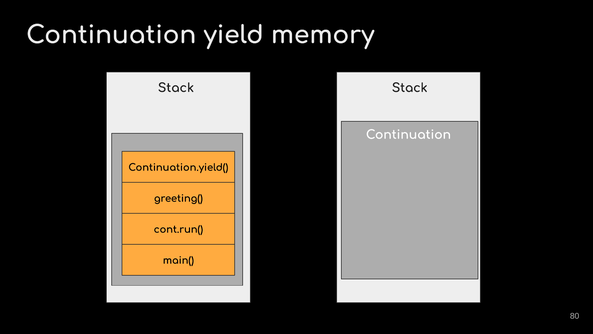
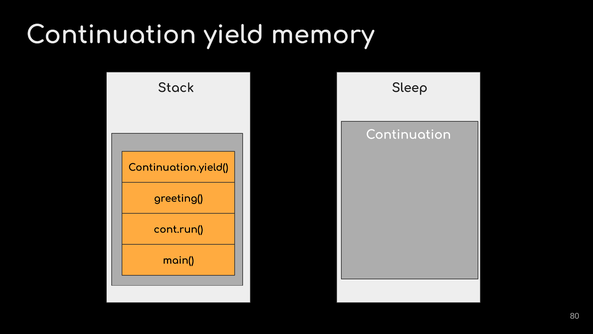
Stack Stack: Stack -> Sleep (410, 88)
